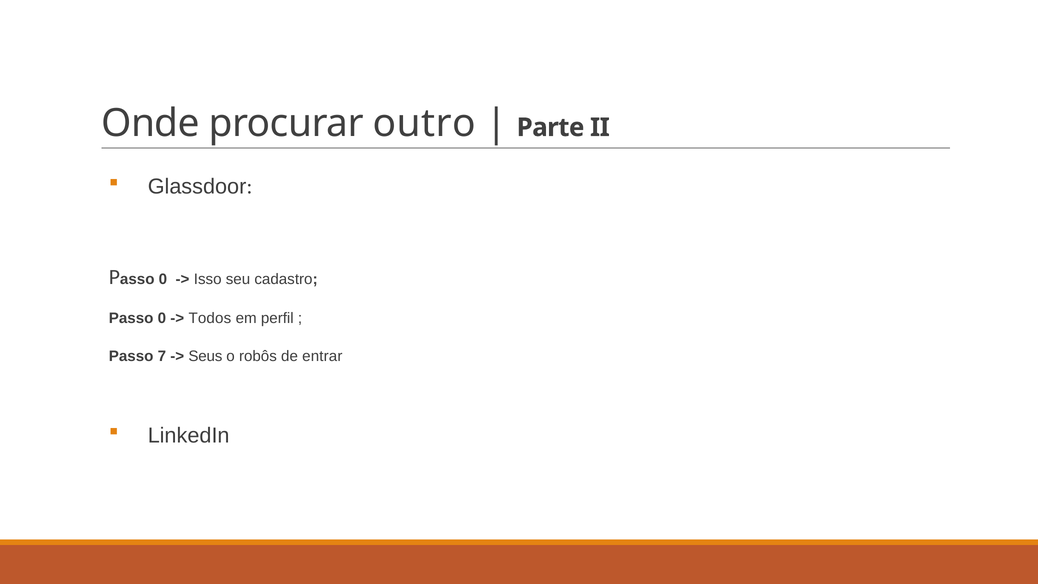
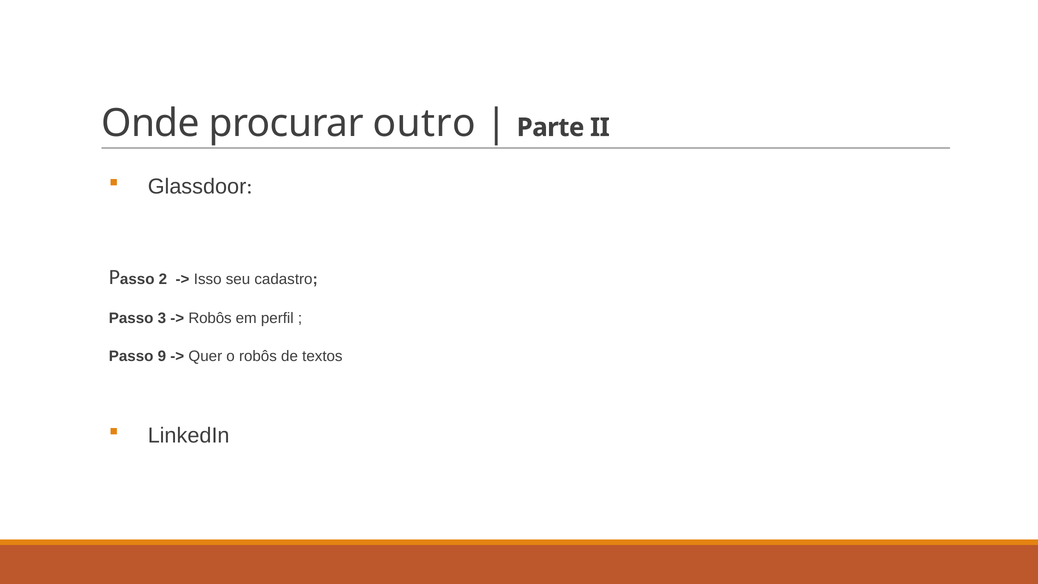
0: 0 -> 2 (163, 279)
Passo 0: 0 -> 3 (162, 318)
Todos: Todos -> Robôs (210, 318)
7: 7 -> 9 (162, 356)
Seus: Seus -> Quer (205, 356)
entrar: entrar -> textos (322, 356)
